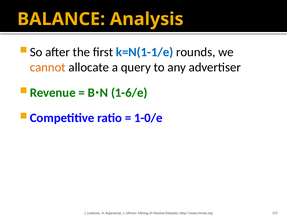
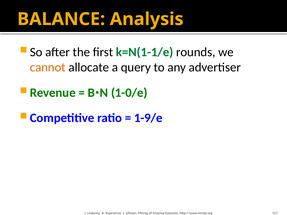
k=N(1-1/e colour: blue -> green (145, 52)
1-6/e: 1-6/e -> 1-0/e (129, 93)
1-0/e: 1-0/e -> 1-9/e (148, 118)
